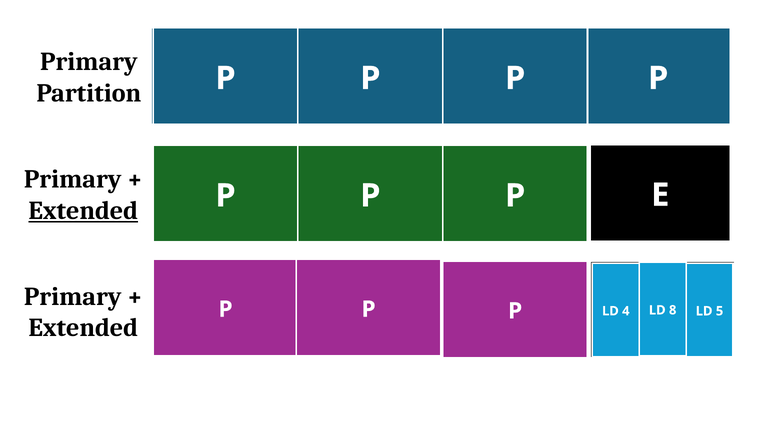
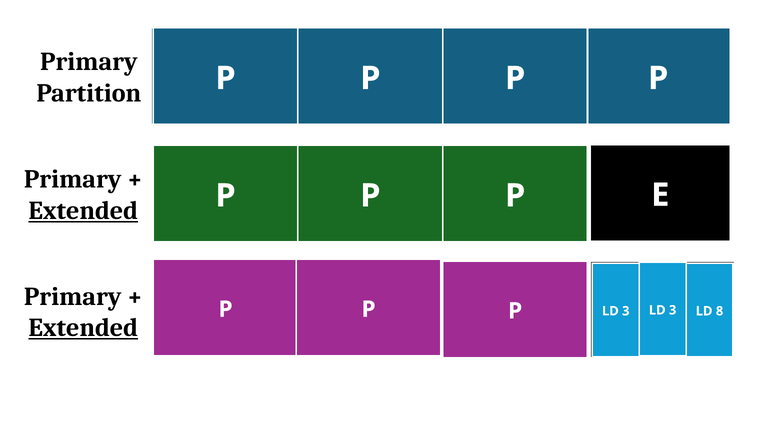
4: 4 -> 3 (626, 311)
8: 8 -> 3 (673, 310)
5: 5 -> 8 (720, 311)
Extended underline: none -> present (83, 328)
